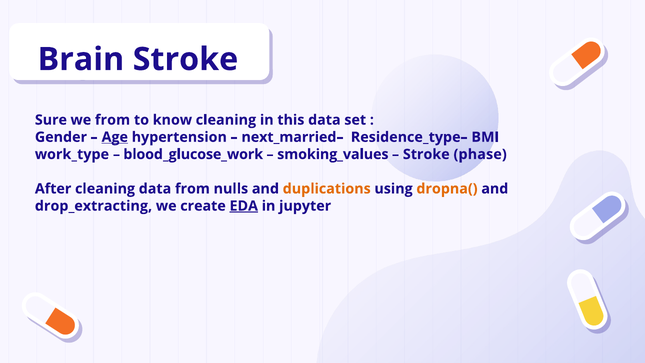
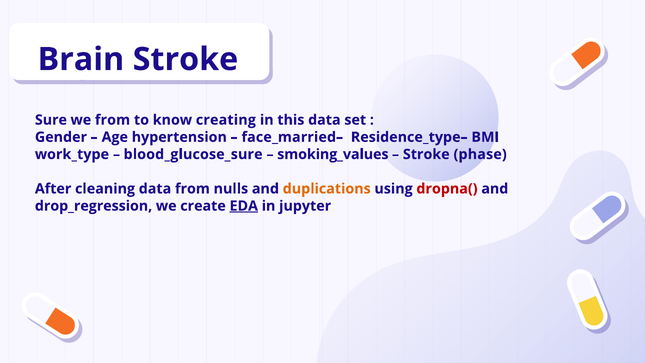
know cleaning: cleaning -> creating (226, 120)
Age underline: present -> none (115, 137)
next_married–: next_married– -> face_married– (292, 137)
blood_glucose_work: blood_glucose_work -> blood_glucose_sure (193, 154)
dropna( colour: orange -> red (447, 189)
drop_extracting: drop_extracting -> drop_regression (94, 206)
